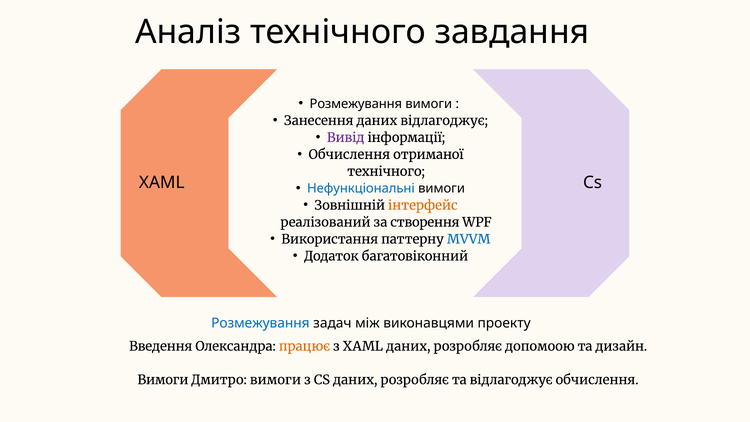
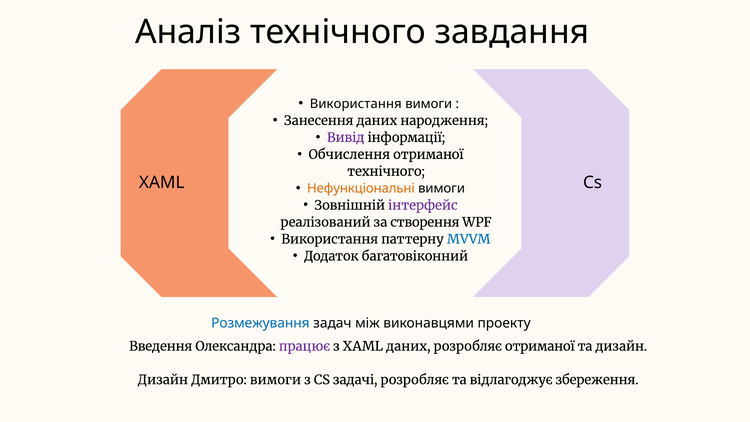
Розмежування: Розмежування -> Використання (356, 104)
даних відлагоджує: відлагоджує -> народження (444, 121)
Нефункціональні colour: blue -> orange (361, 188)
інтерфейс colour: orange -> purple (423, 205)
працює colour: orange -> purple (304, 346)
розробляє допомоою: допомоою -> отриманої (540, 346)
Вимоги: Вимоги -> Дизайн (163, 380)
CS даних: даних -> задачі (355, 380)
відлагоджує обчислення: обчислення -> збереження (597, 380)
